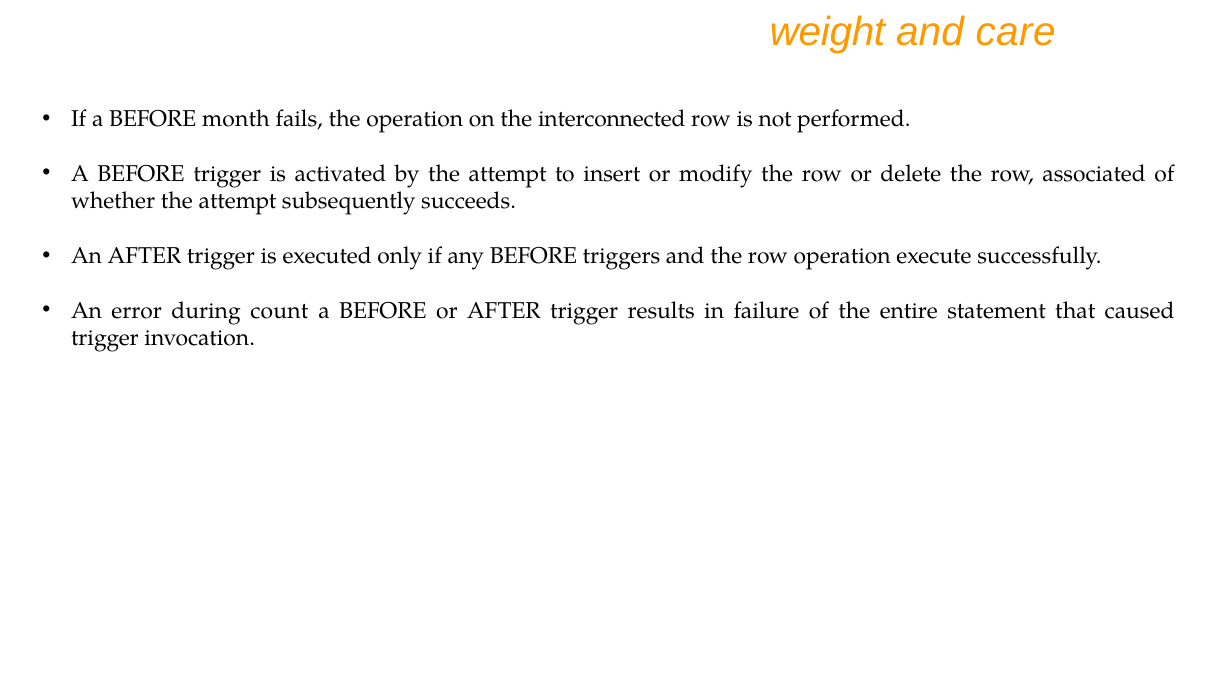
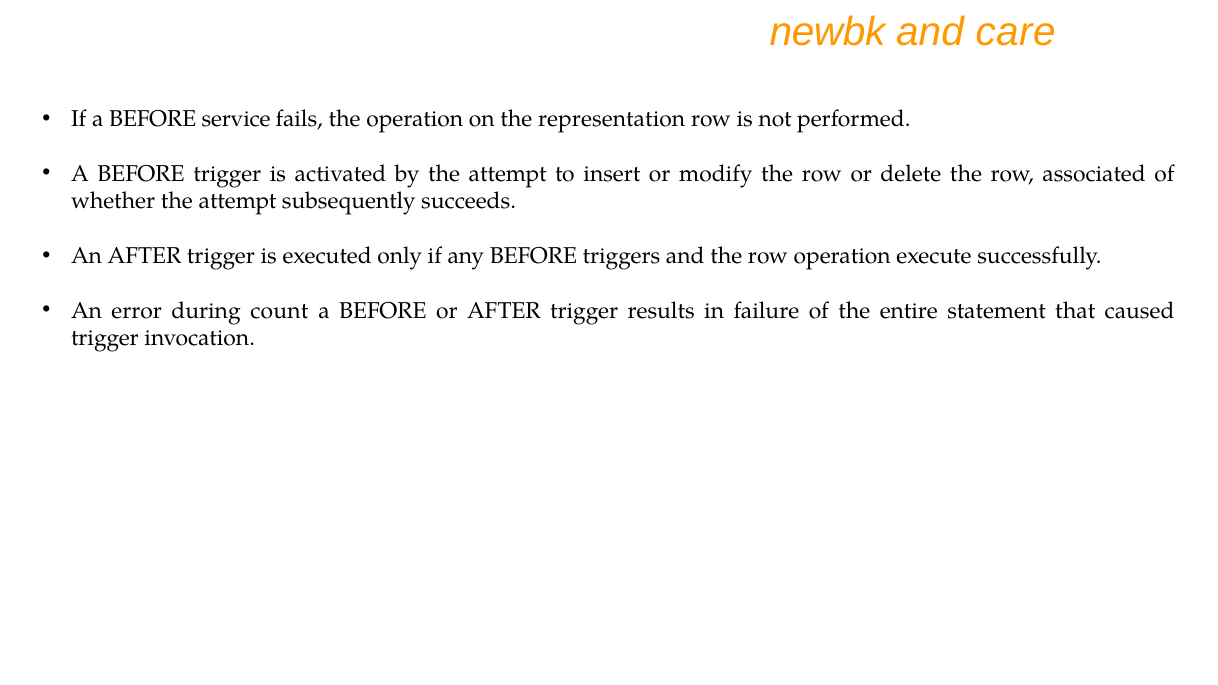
weight: weight -> newbk (828, 32)
month: month -> service (236, 119)
interconnected: interconnected -> representation (612, 119)
